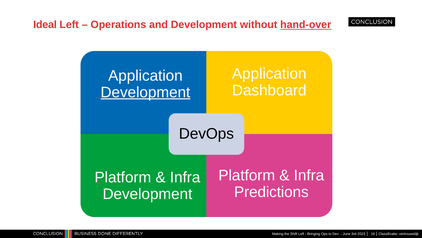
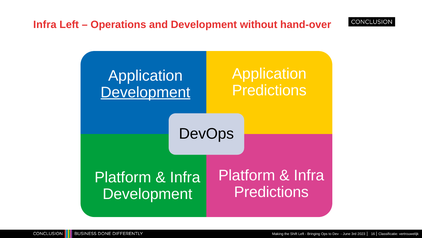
Ideal: Ideal -> Infra (45, 25)
hand-over underline: present -> none (306, 25)
Dashboard: Dashboard -> Predictions (269, 90)
